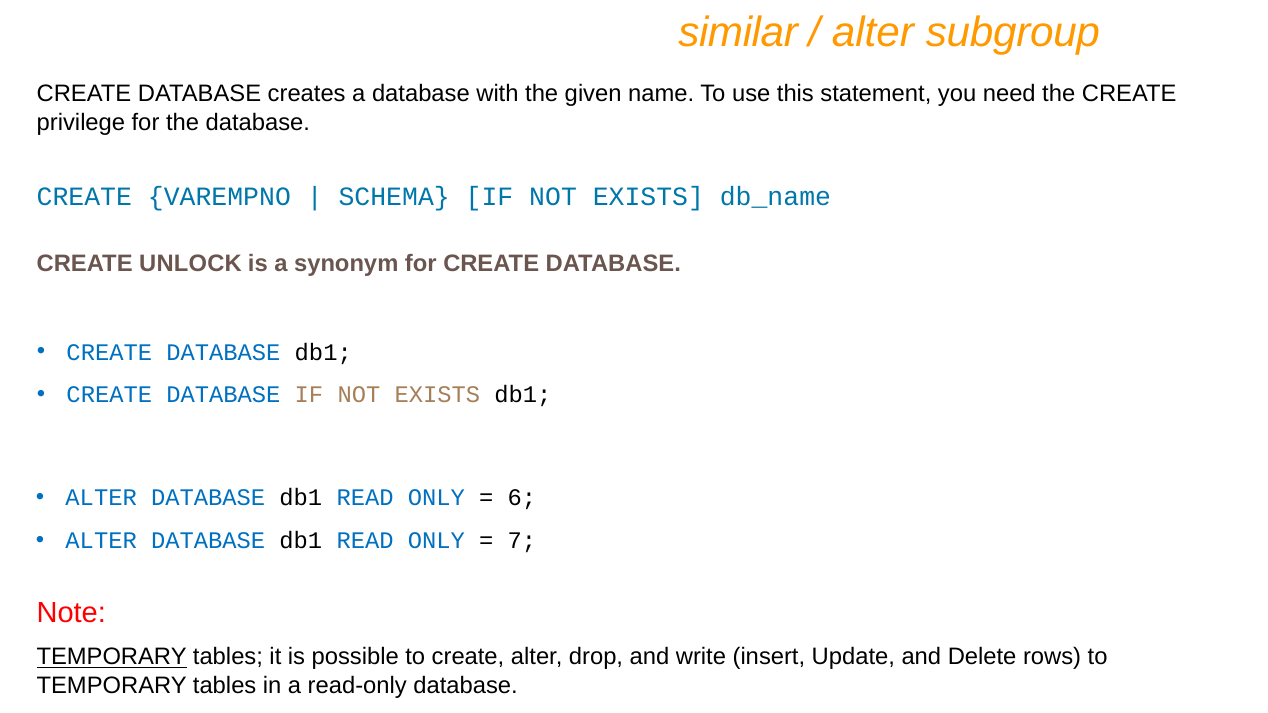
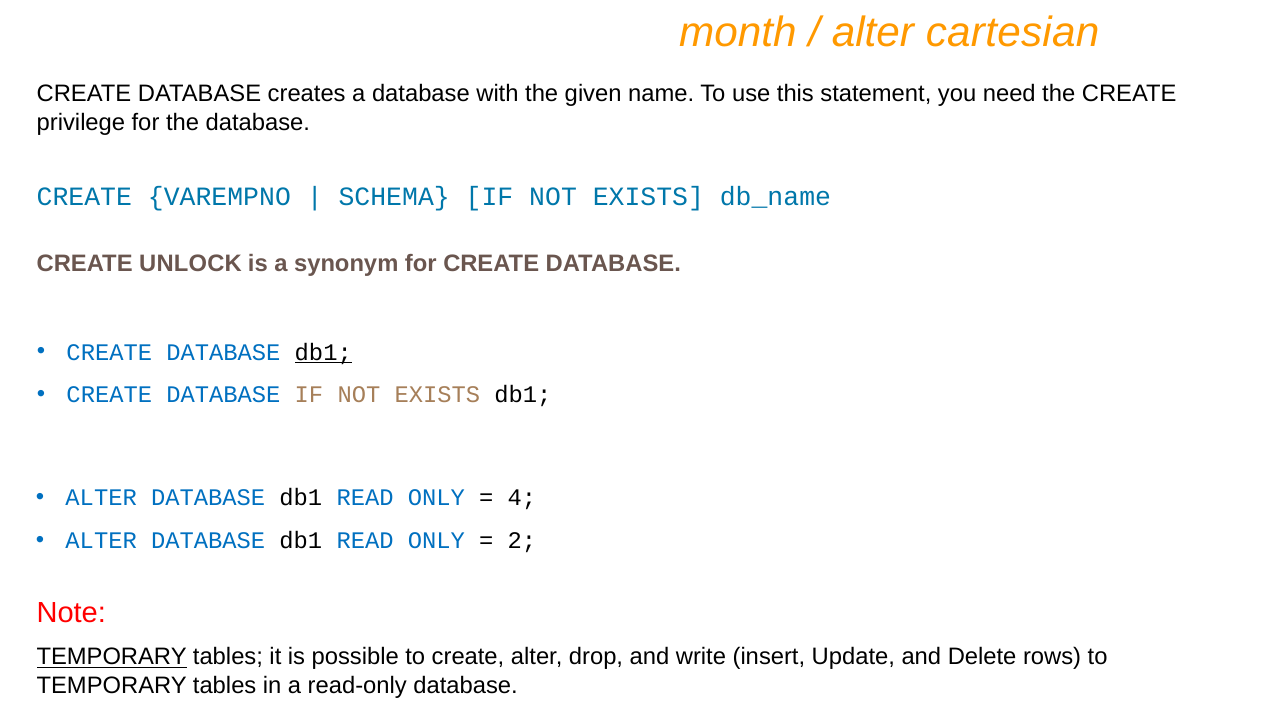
similar: similar -> month (738, 33)
subgroup: subgroup -> cartesian (1013, 33)
db1 underline: none -> present (323, 352)
6: 6 -> 4 (522, 498)
7: 7 -> 2 (522, 541)
